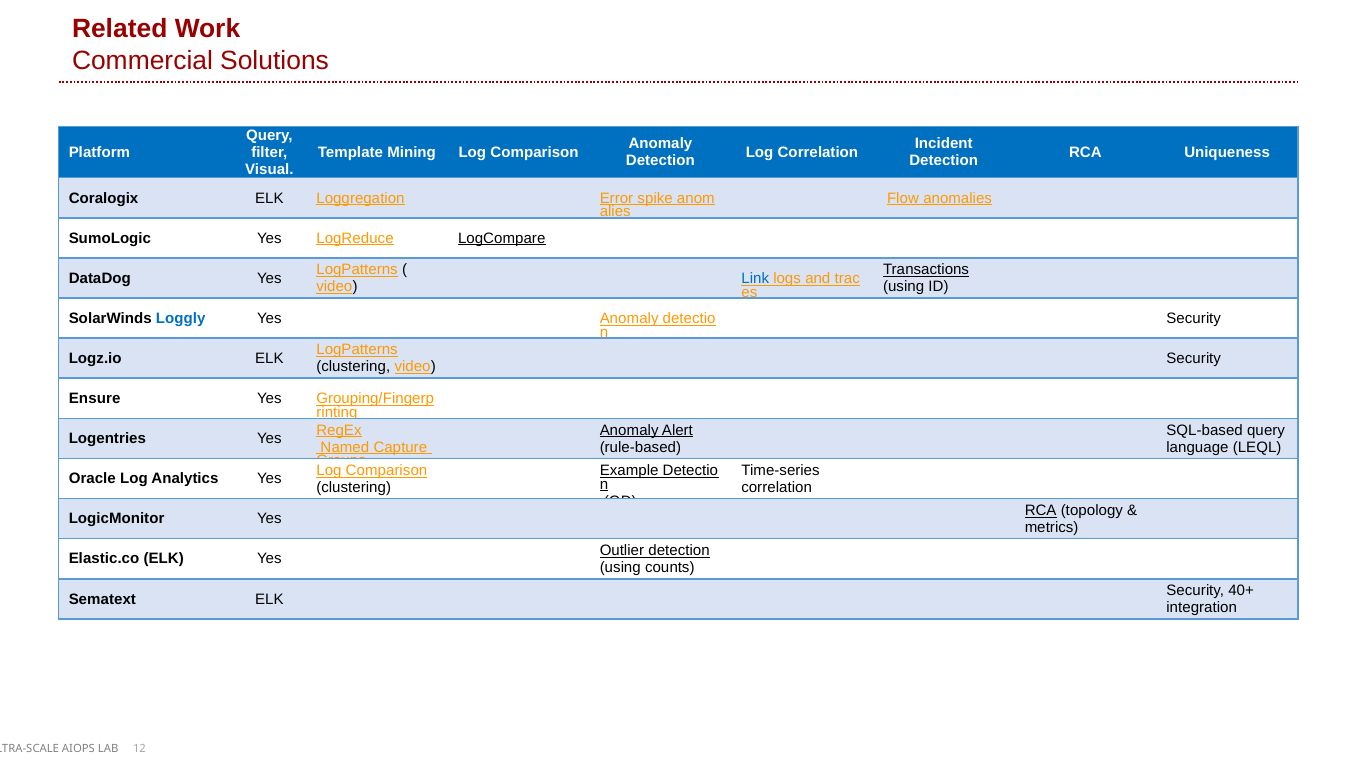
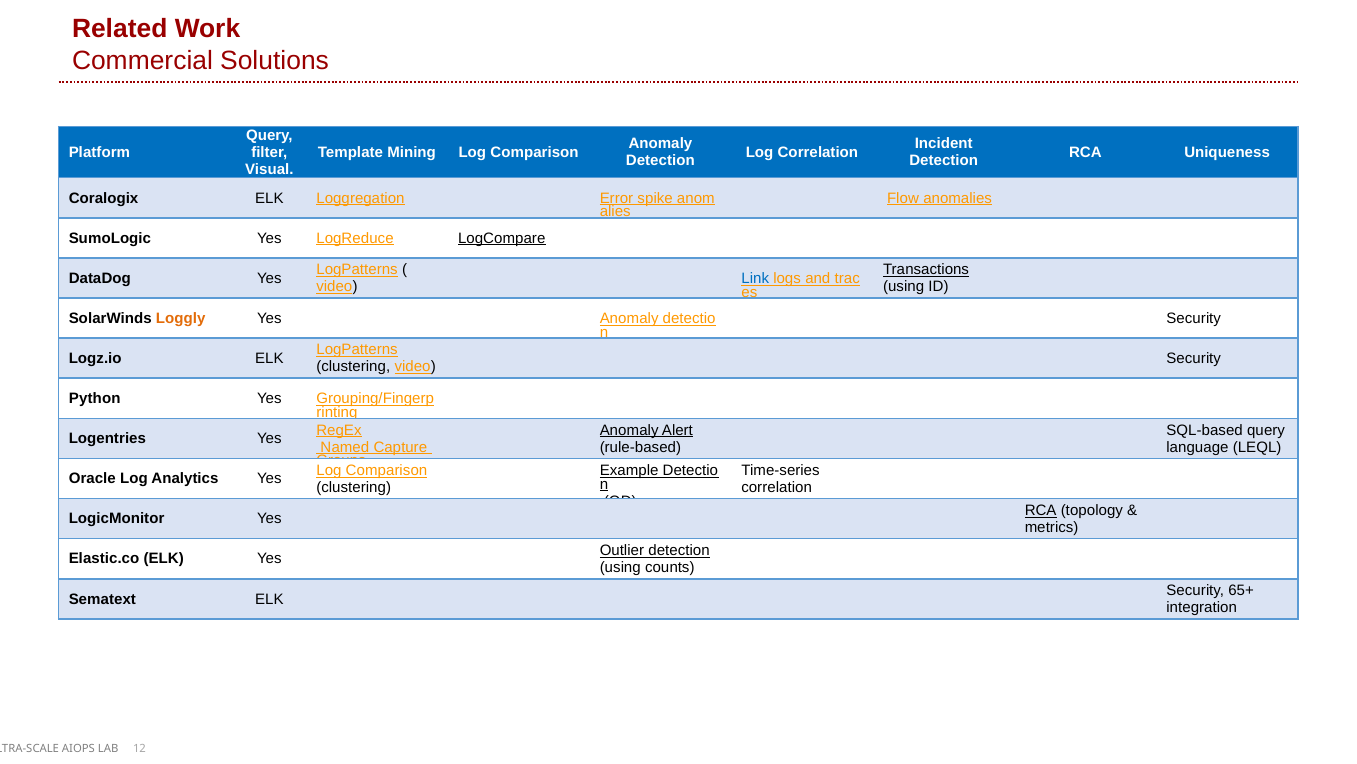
Loggly colour: blue -> orange (181, 318)
Ensure: Ensure -> Python (95, 398)
40+: 40+ -> 65+ (1241, 590)
